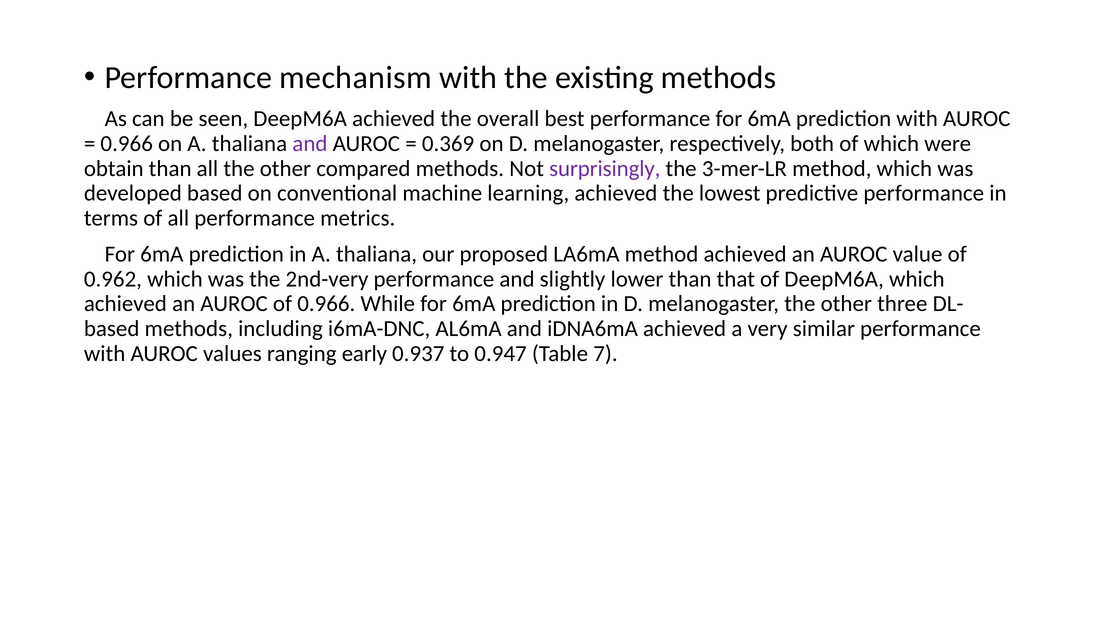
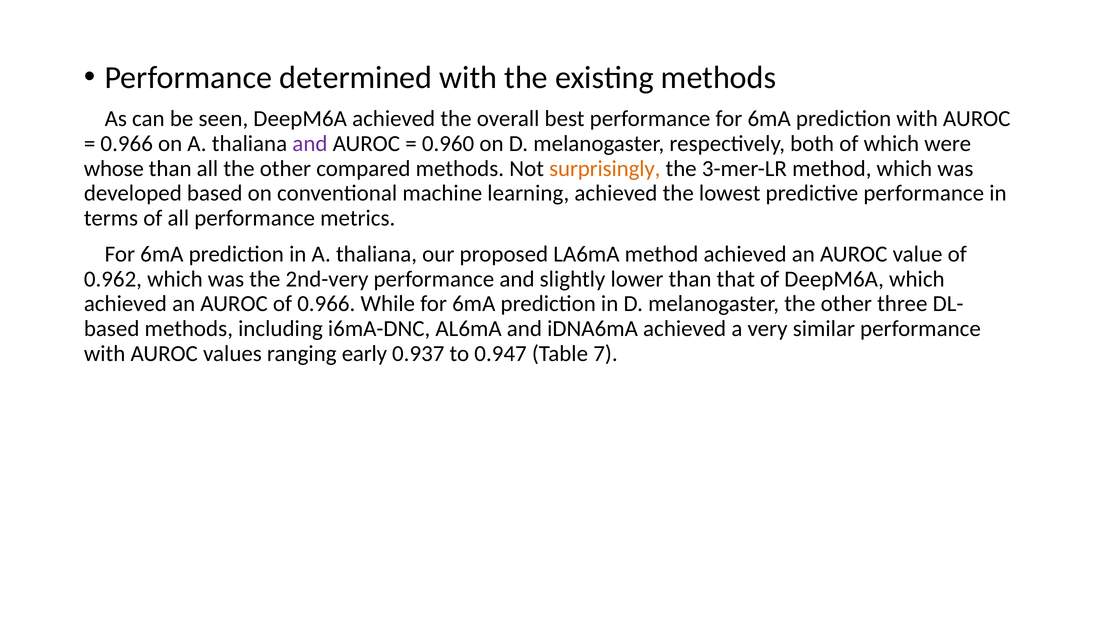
mechanism: mechanism -> determined (356, 78)
0.369: 0.369 -> 0.960 (448, 144)
obtain: obtain -> whose (114, 169)
surprisingly colour: purple -> orange (605, 169)
